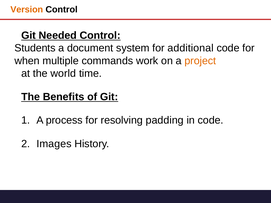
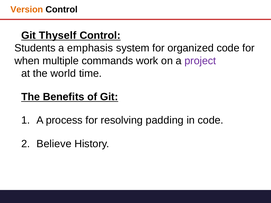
Needed: Needed -> Thyself (58, 36)
document: document -> emphasis (90, 48)
additional: additional -> organized (191, 48)
project colour: orange -> purple (200, 61)
Images: Images -> Believe (54, 144)
